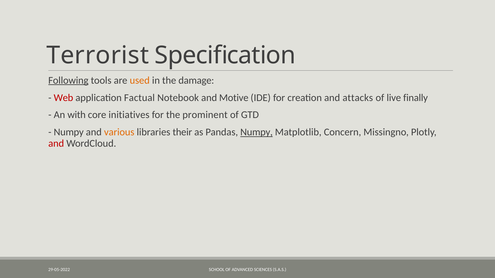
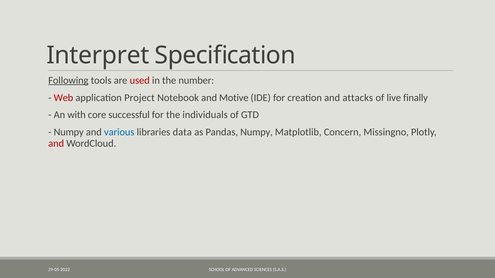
Terrorist: Terrorist -> Interpret (98, 55)
used colour: orange -> red (140, 80)
damage: damage -> number (196, 80)
Factual: Factual -> Project (139, 98)
initiatives: initiatives -> successful (129, 115)
prominent: prominent -> individuals (205, 115)
various colour: orange -> blue (119, 132)
their: their -> data (182, 132)
Numpy underline: present -> none (257, 132)
